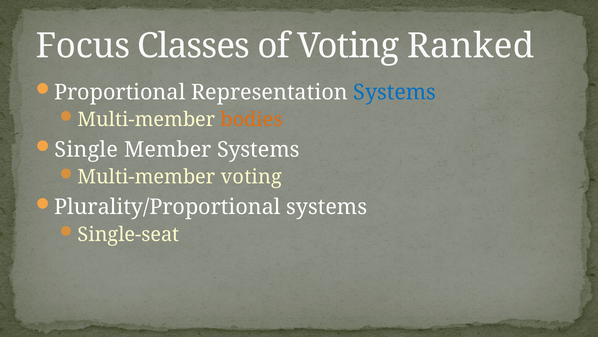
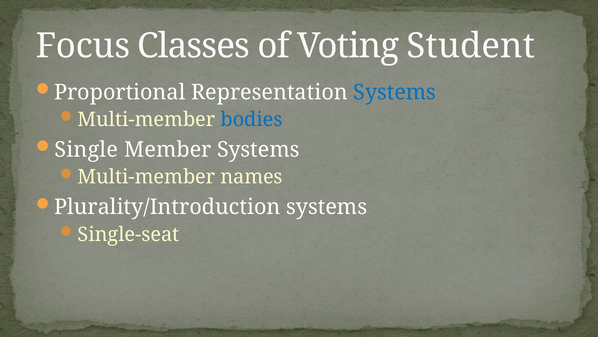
Ranked: Ranked -> Student (471, 46)
bodies colour: orange -> blue (252, 119)
Multi-member voting: voting -> names (252, 177)
Plurality/Proportional: Plurality/Proportional -> Plurality/Introduction (167, 207)
